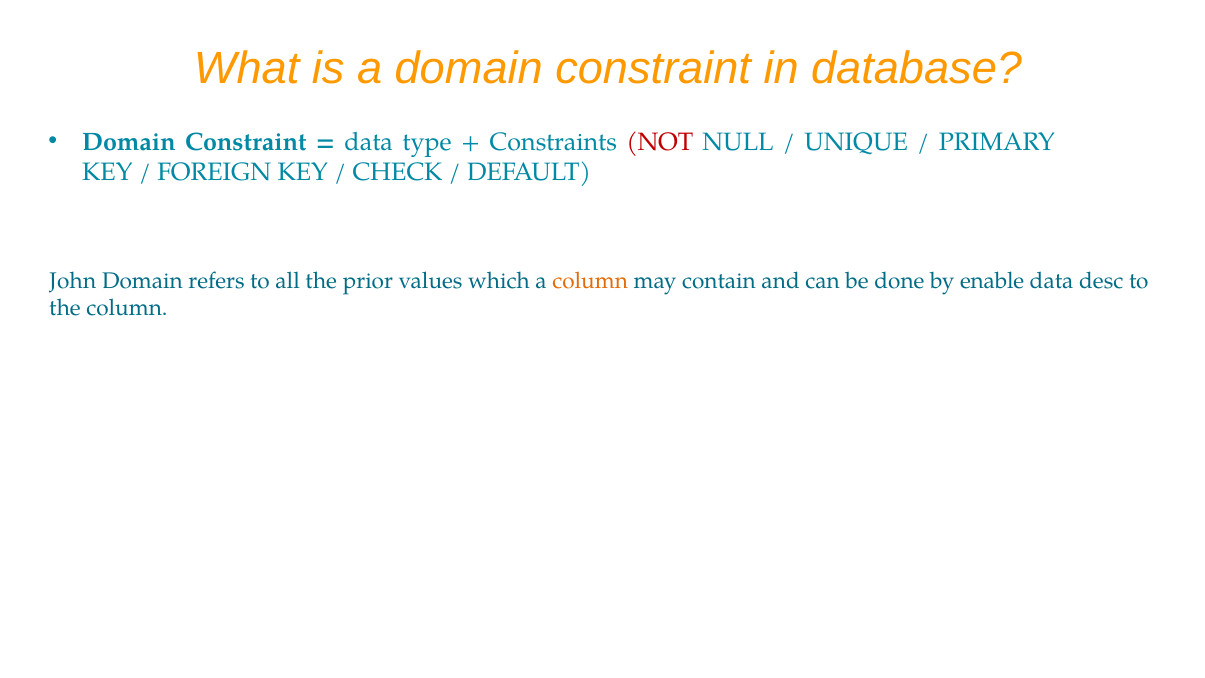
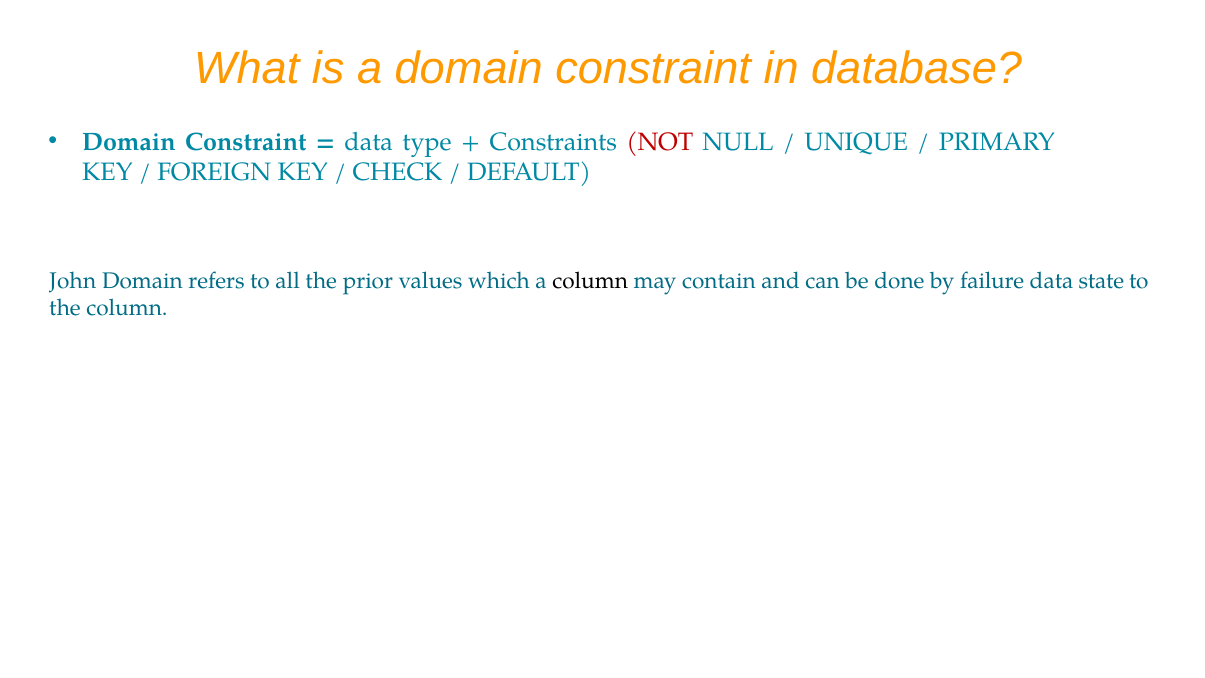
column colour: orange -> black (590, 281)
enable: enable -> failure (992, 281)
desc: desc -> state (1101, 281)
